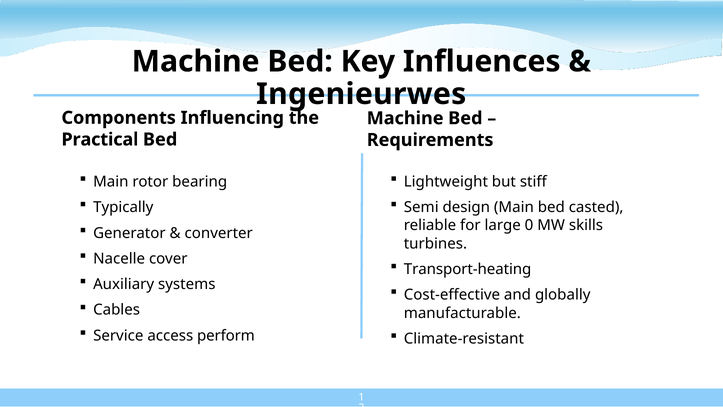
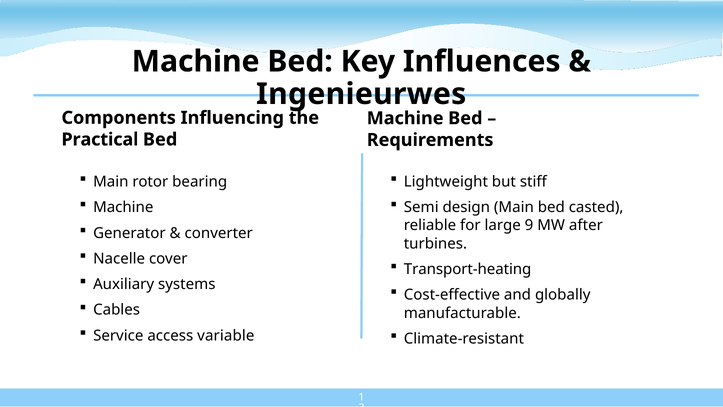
Typically: Typically -> Machine (123, 207)
0: 0 -> 9 (529, 225)
skills: skills -> after (586, 225)
perform: perform -> variable (226, 335)
